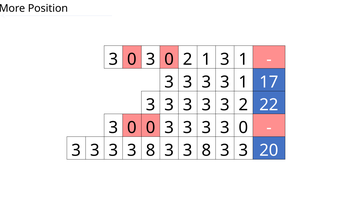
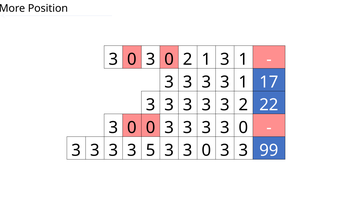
3 3 3 8: 8 -> 5 (151, 150)
8: 8 -> 0 (206, 150)
20: 20 -> 99 (269, 150)
